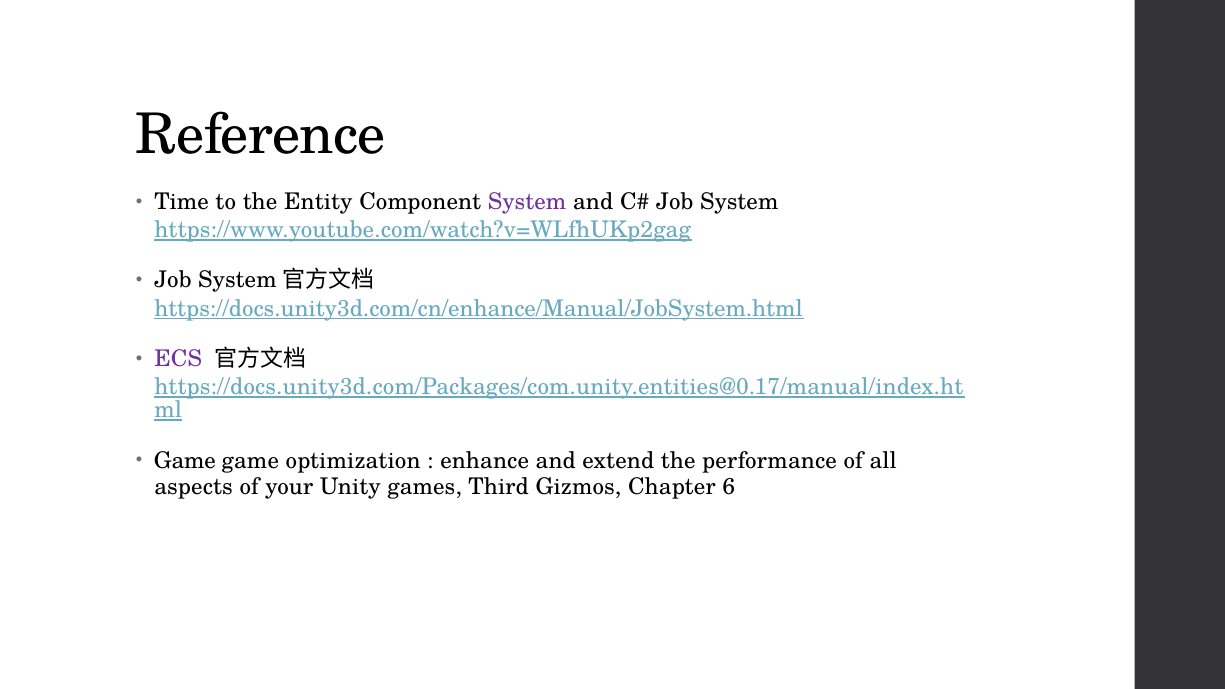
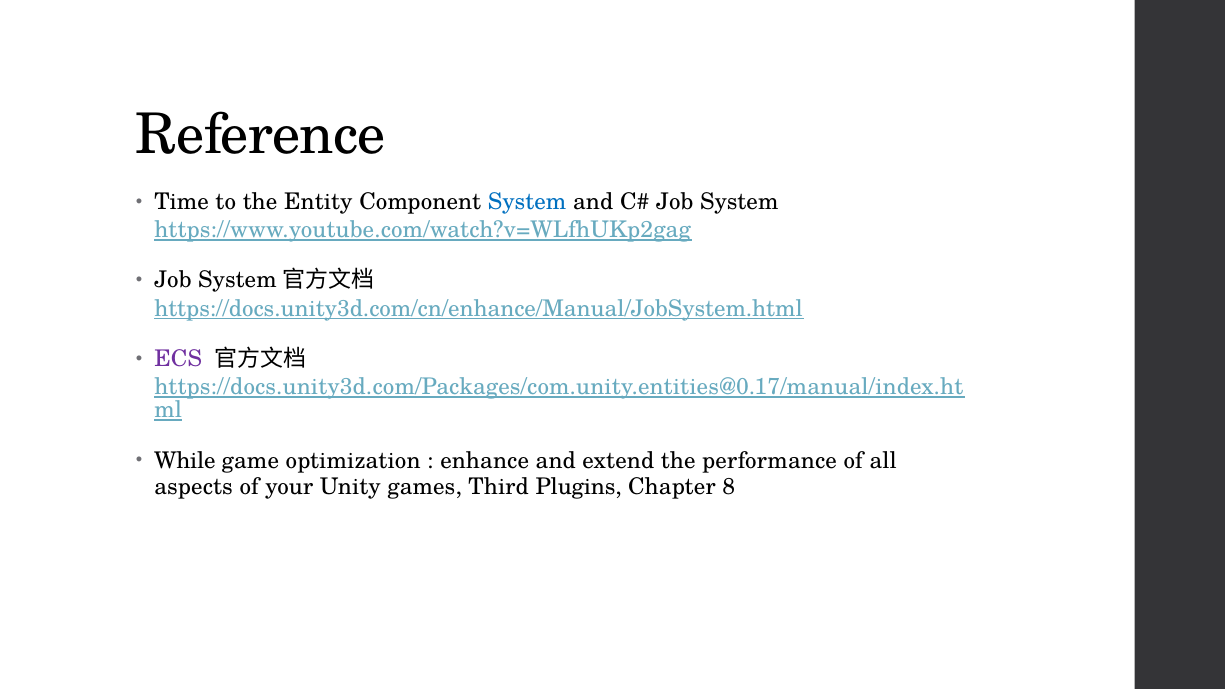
System colour: purple -> blue (527, 202)
Game: Game -> While (185, 460)
Gizmos: Gizmos -> Plugins (579, 487)
6: 6 -> 8 (729, 487)
